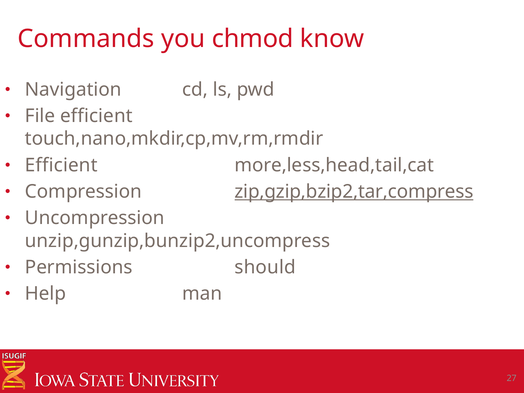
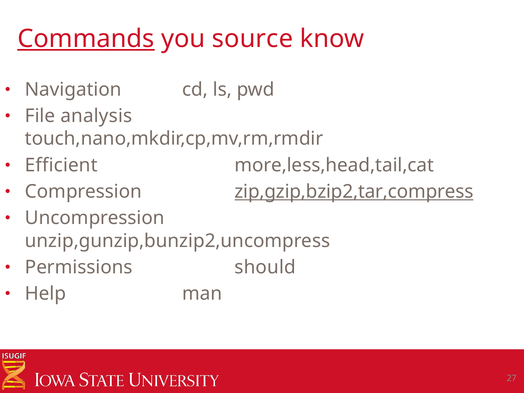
Commands underline: none -> present (86, 39)
chmod: chmod -> source (252, 39)
File efficient: efficient -> analysis (96, 116)
